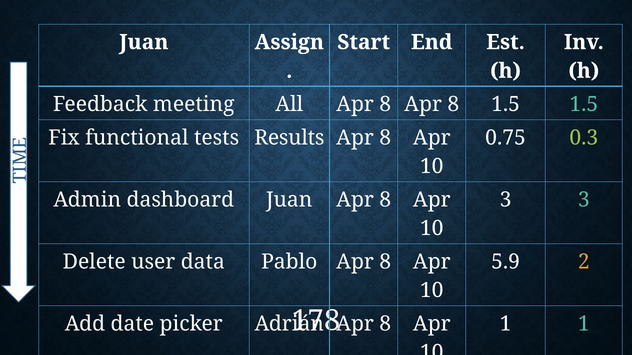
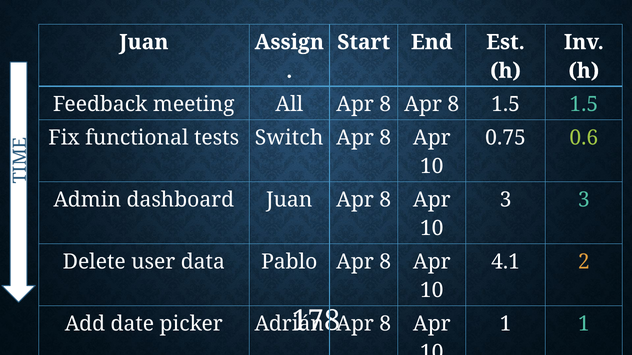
Results: Results -> Switch (289, 138)
0.3: 0.3 -> 0.6 (584, 138)
5.9: 5.9 -> 4.1 (506, 262)
